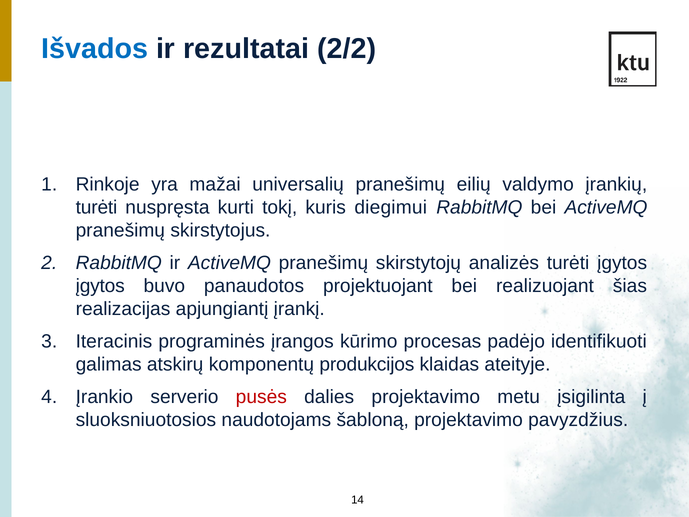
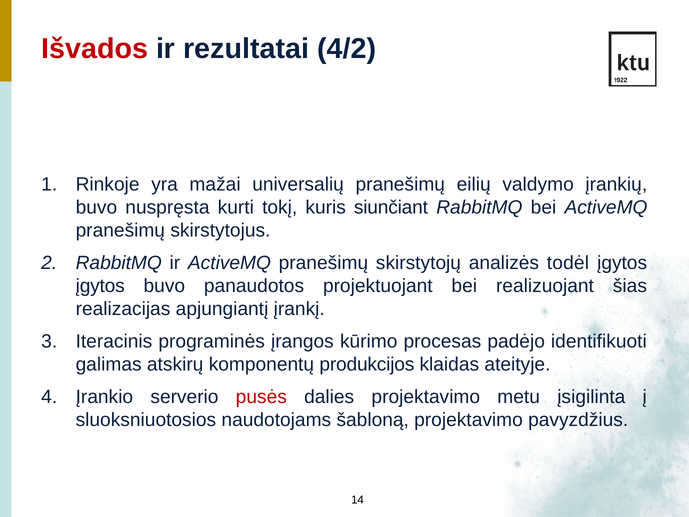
Išvados colour: blue -> red (95, 49)
2/2: 2/2 -> 4/2 (347, 49)
turėti: turėti -> buvo (96, 207)
diegimui: diegimui -> siunčiant (391, 207)
analizės turėti: turėti -> todėl (568, 263)
